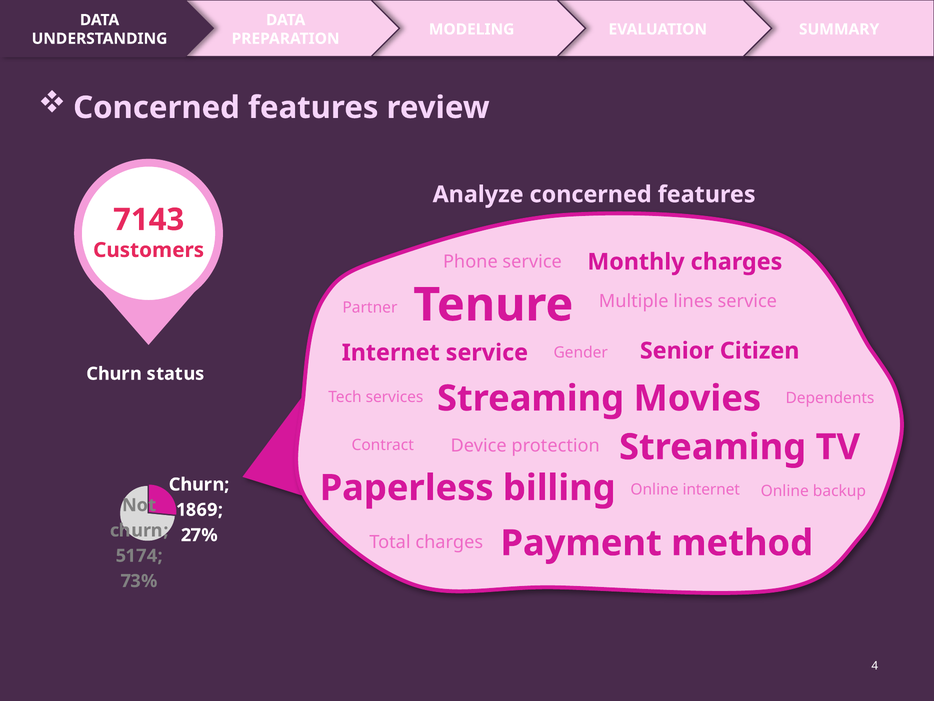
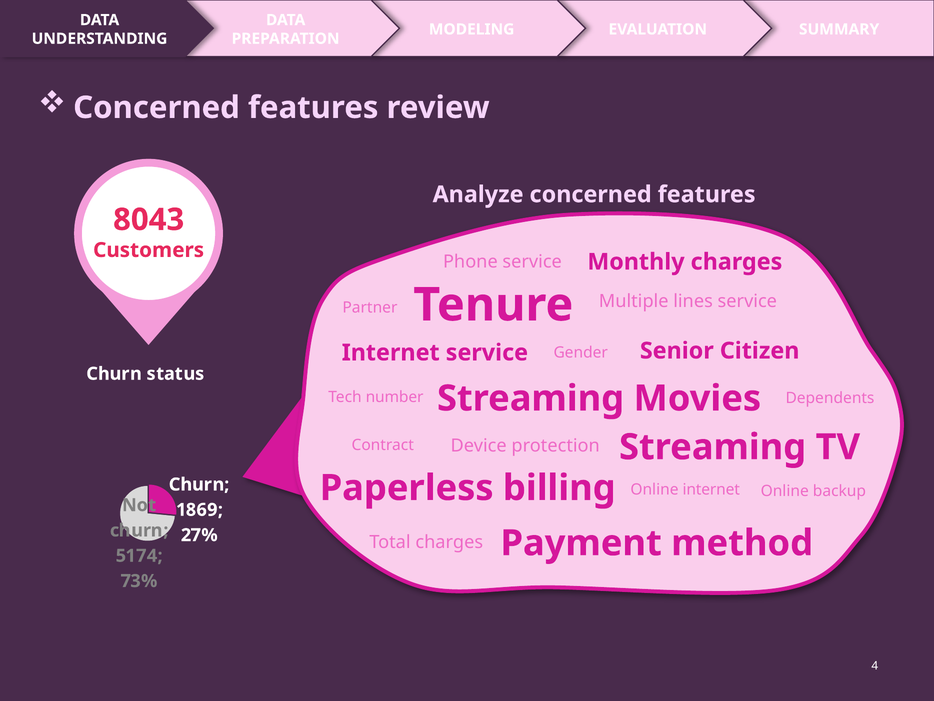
7143: 7143 -> 8043 (149, 220)
services: services -> number (395, 397)
